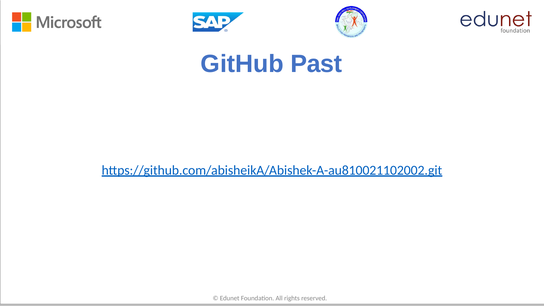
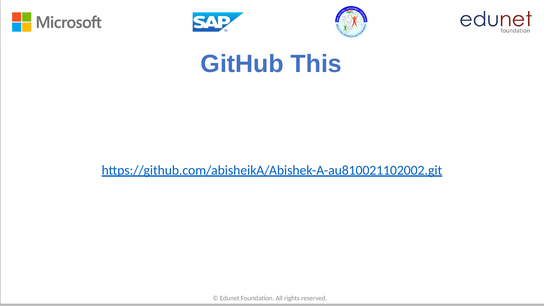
Past: Past -> This (316, 64)
